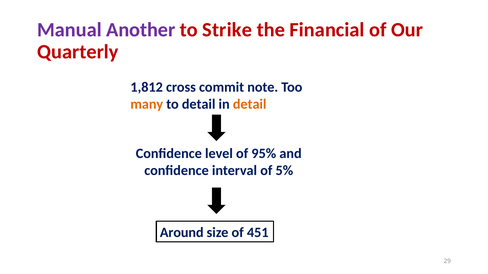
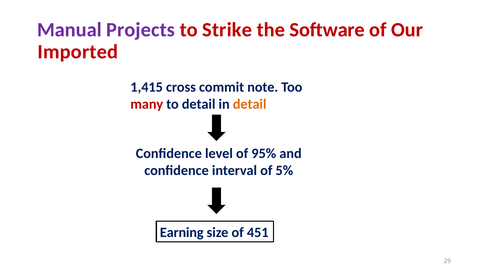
Another: Another -> Projects (141, 30)
Financial: Financial -> Software (327, 30)
Quarterly: Quarterly -> Imported (78, 52)
1,812: 1,812 -> 1,415 (147, 87)
many colour: orange -> red (147, 104)
Around: Around -> Earning (182, 233)
